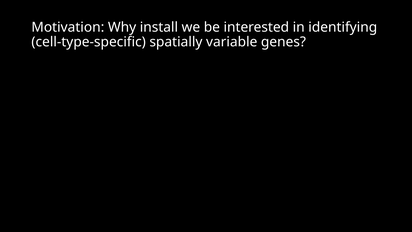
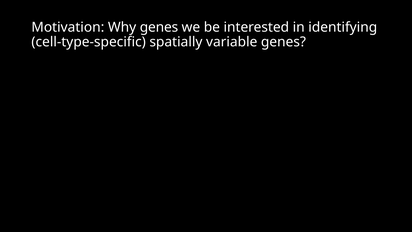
Why install: install -> genes (159, 27)
